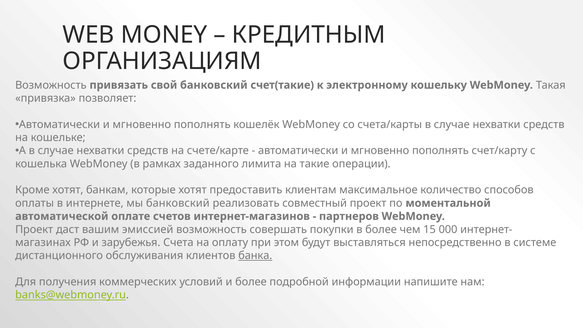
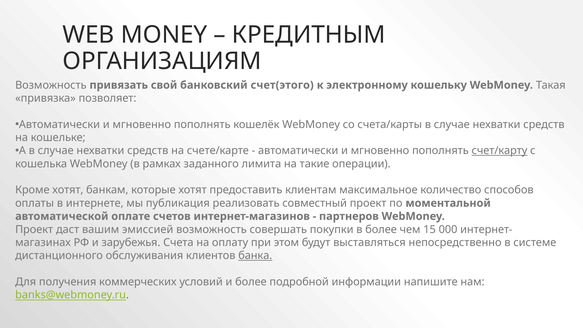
счет(такие: счет(такие -> счет(этого (282, 85)
счет/карту underline: none -> present (499, 151)
мы банковский: банковский -> публикация (178, 203)
